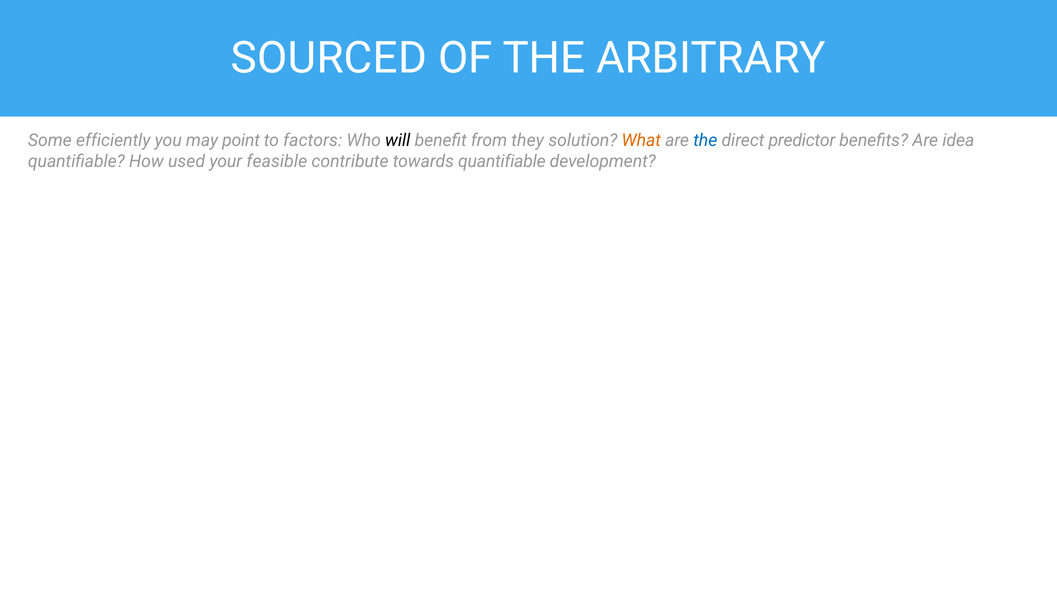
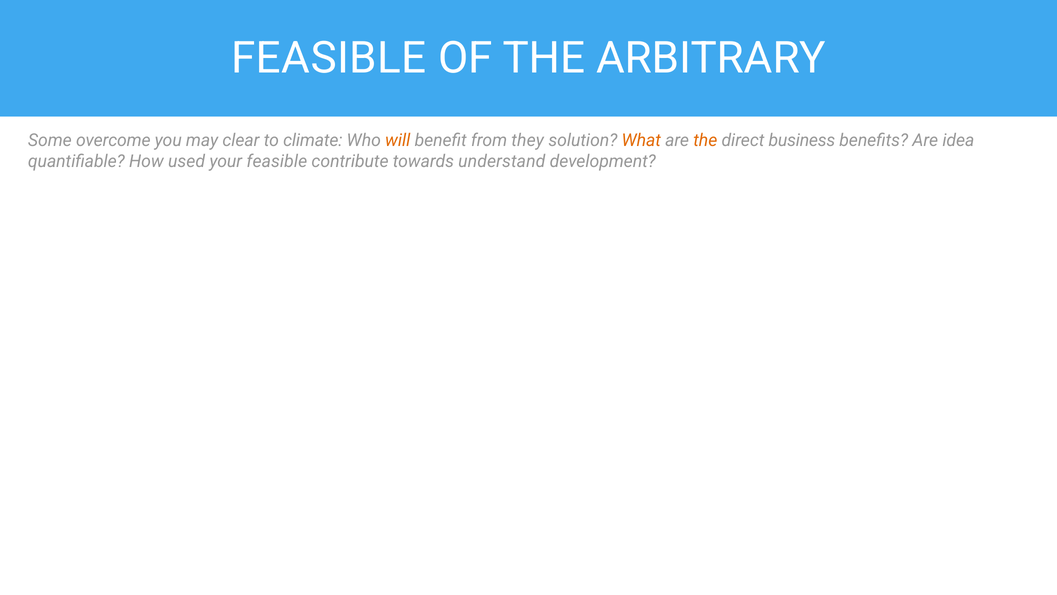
SOURCED: SOURCED -> FEASIBLE (329, 58)
efficiently: efficiently -> overcome (113, 140)
point: point -> clear (241, 140)
factors: factors -> climate (313, 140)
will colour: black -> orange (398, 140)
the colour: blue -> orange (705, 140)
predictor: predictor -> business (802, 140)
towards quantifiable: quantifiable -> understand (502, 161)
